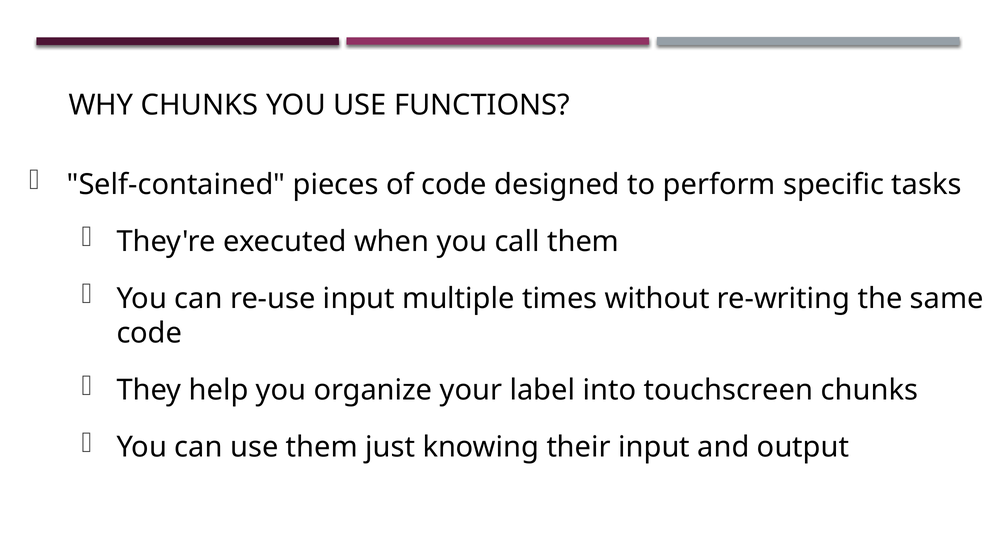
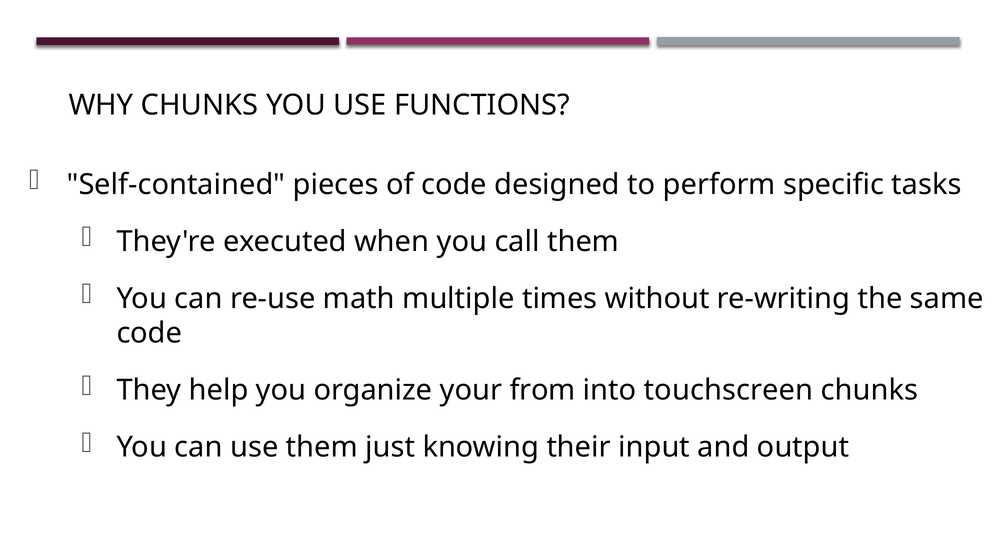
re-use input: input -> math (359, 299)
label: label -> from (543, 390)
